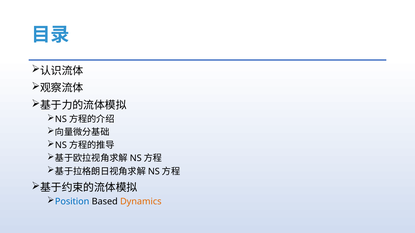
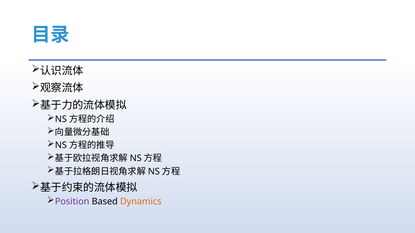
Position colour: blue -> purple (72, 202)
